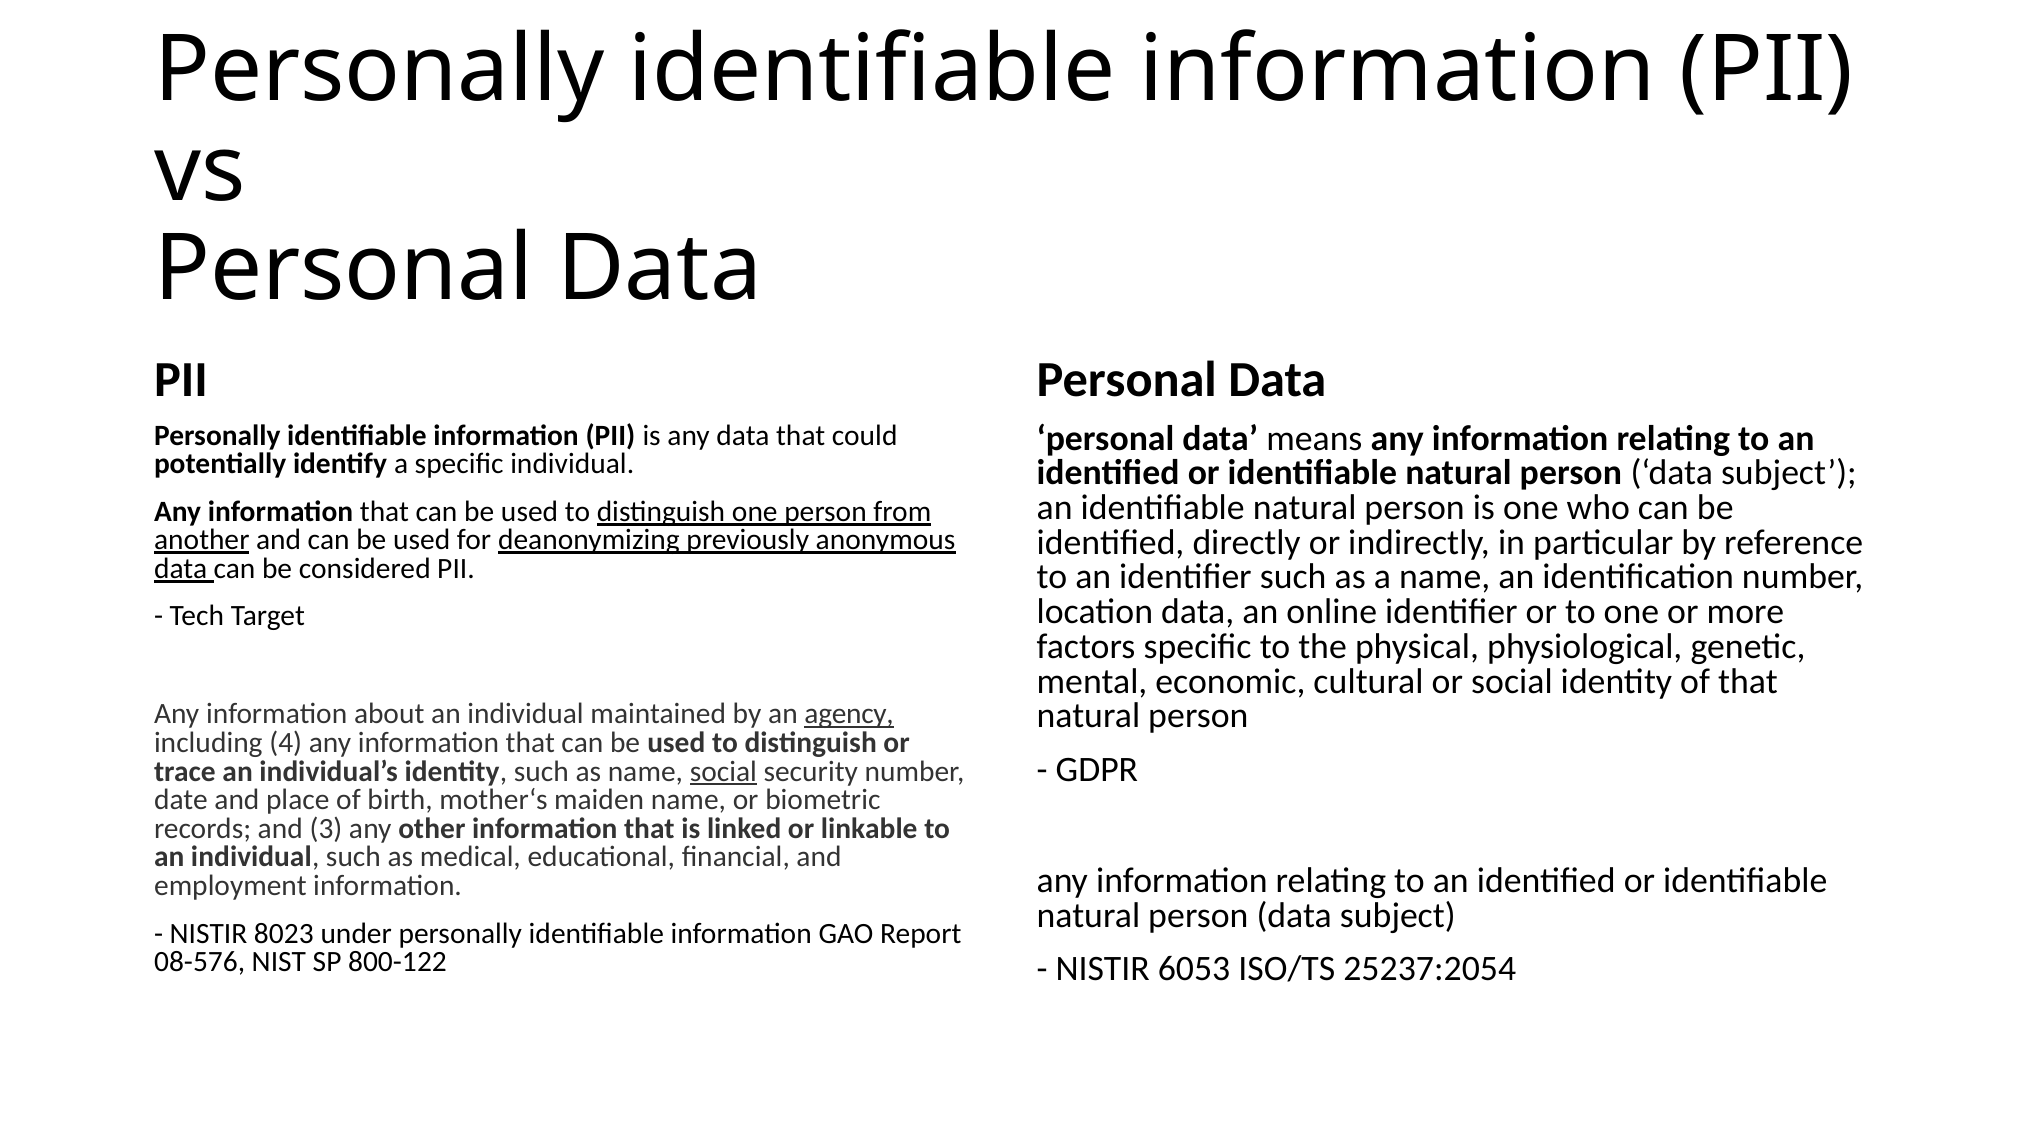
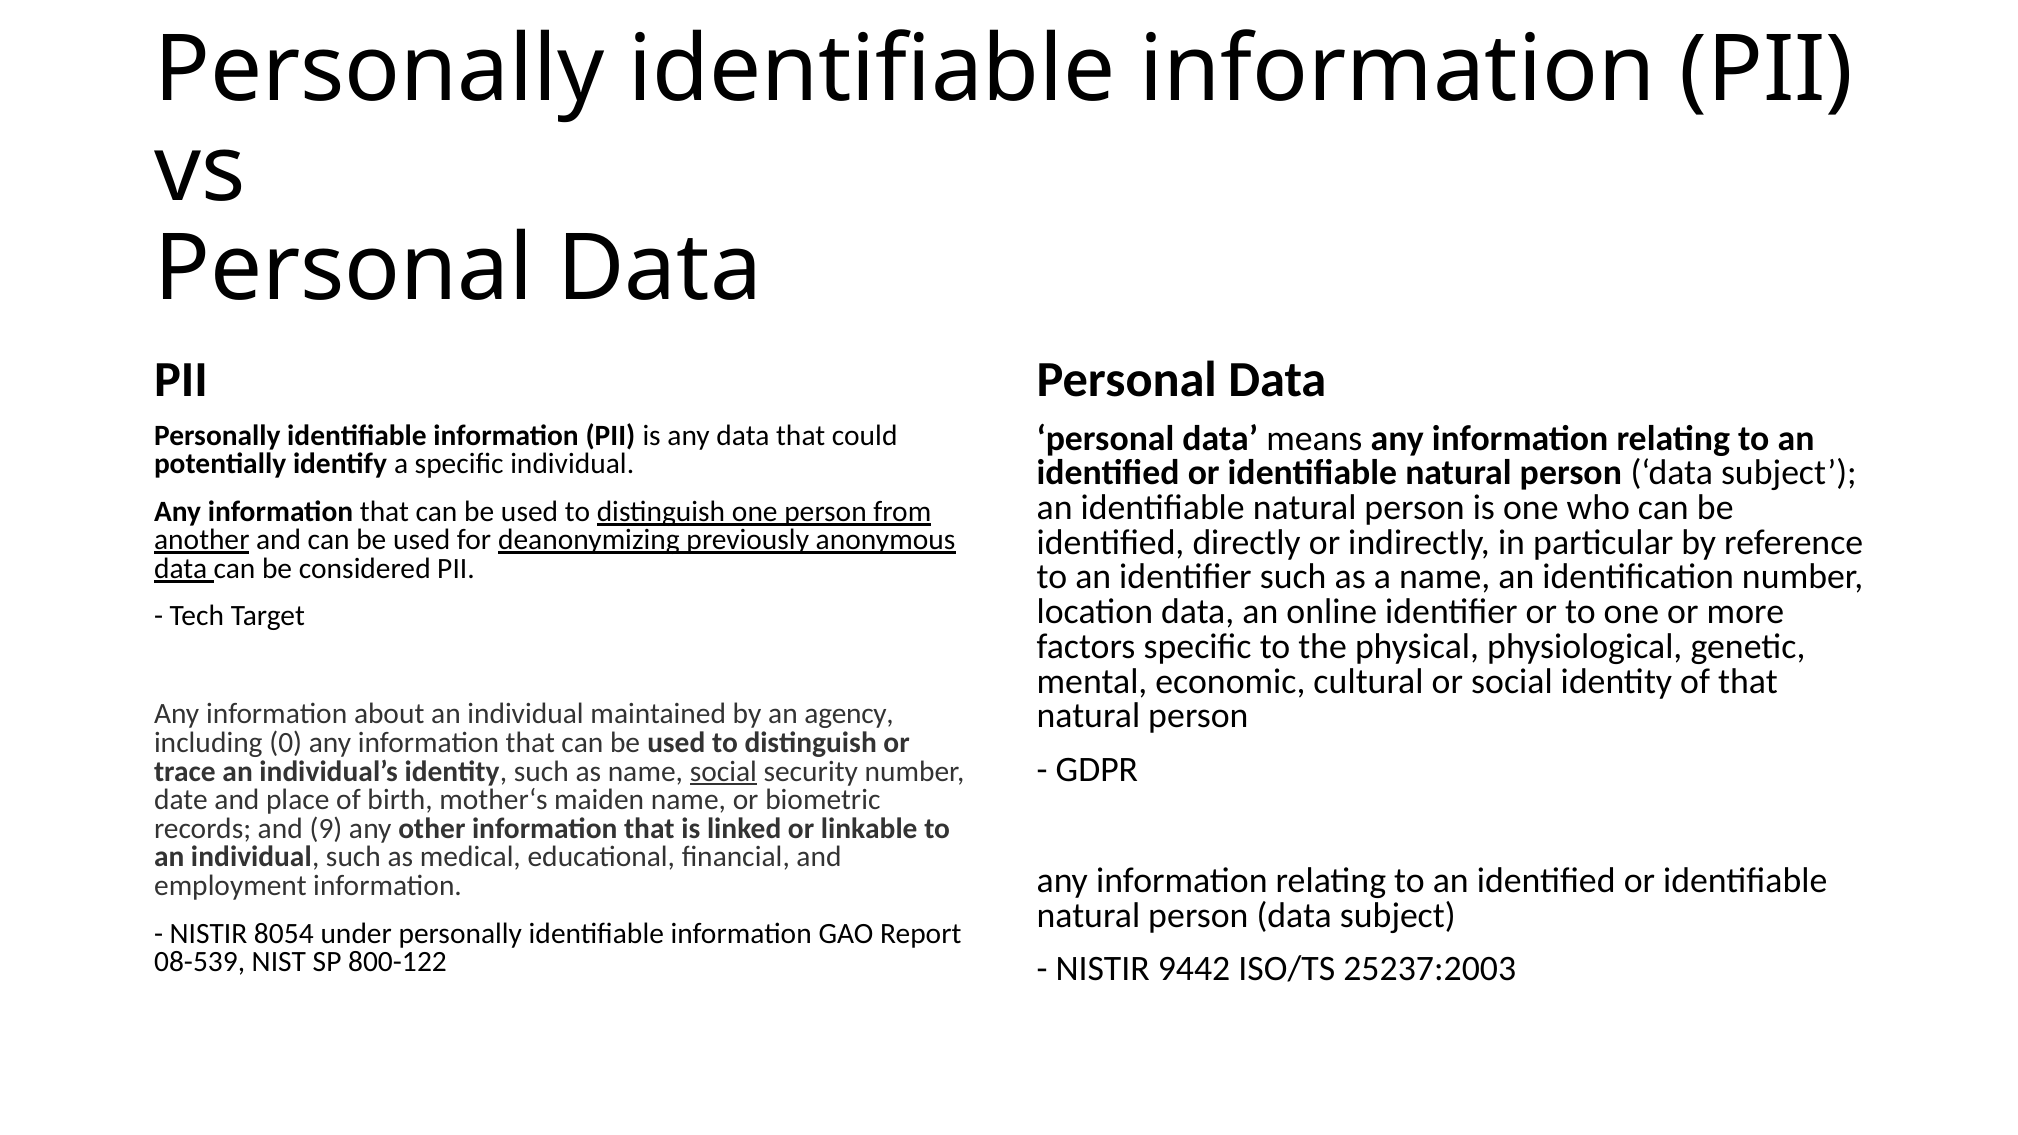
agency underline: present -> none (849, 714)
4: 4 -> 0 (286, 743)
3: 3 -> 9 (326, 829)
8023: 8023 -> 8054 (284, 933)
08-576: 08-576 -> 08-539 (200, 962)
6053: 6053 -> 9442 (1194, 969)
25237:2054: 25237:2054 -> 25237:2003 (1430, 969)
